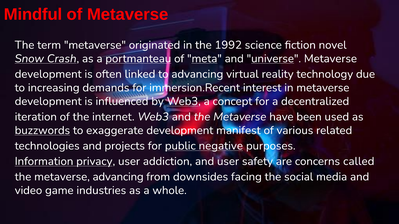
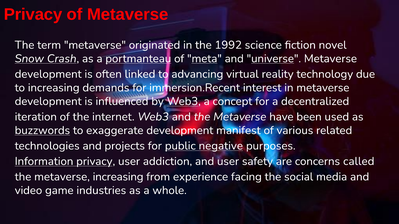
Mindful: Mindful -> Privacy (33, 14)
metaverse advancing: advancing -> increasing (118, 177)
downsides: downsides -> experience (201, 177)
